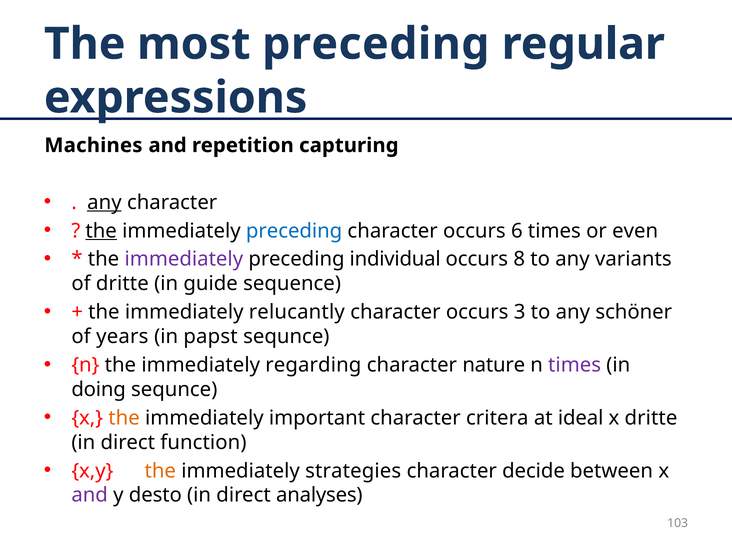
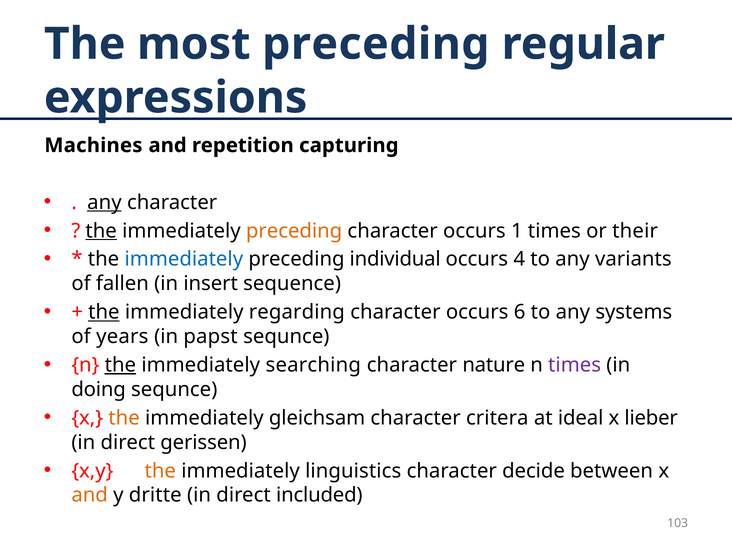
preceding colour: blue -> orange (294, 231)
6: 6 -> 1 (517, 231)
even: even -> their (635, 231)
immediately colour: purple -> blue (184, 259)
8: 8 -> 4 (519, 259)
of dritte: dritte -> fallen (122, 284)
guide: guide -> insert (211, 284)
the underline: none -> present (104, 312)
relucantly: relucantly -> regarding (297, 312)
3: 3 -> 6 (520, 312)
schöner: schöner -> systems (634, 312)
the underline: none -> present (120, 365)
regarding: regarding -> searching (313, 365)
important: important -> gleichsam (317, 418)
x dritte: dritte -> lieber (651, 418)
function: function -> gerissen (204, 442)
strategies: strategies -> linguistics (353, 471)
and colour: purple -> orange (90, 495)
desto: desto -> dritte (155, 495)
analyses: analyses -> included (319, 495)
